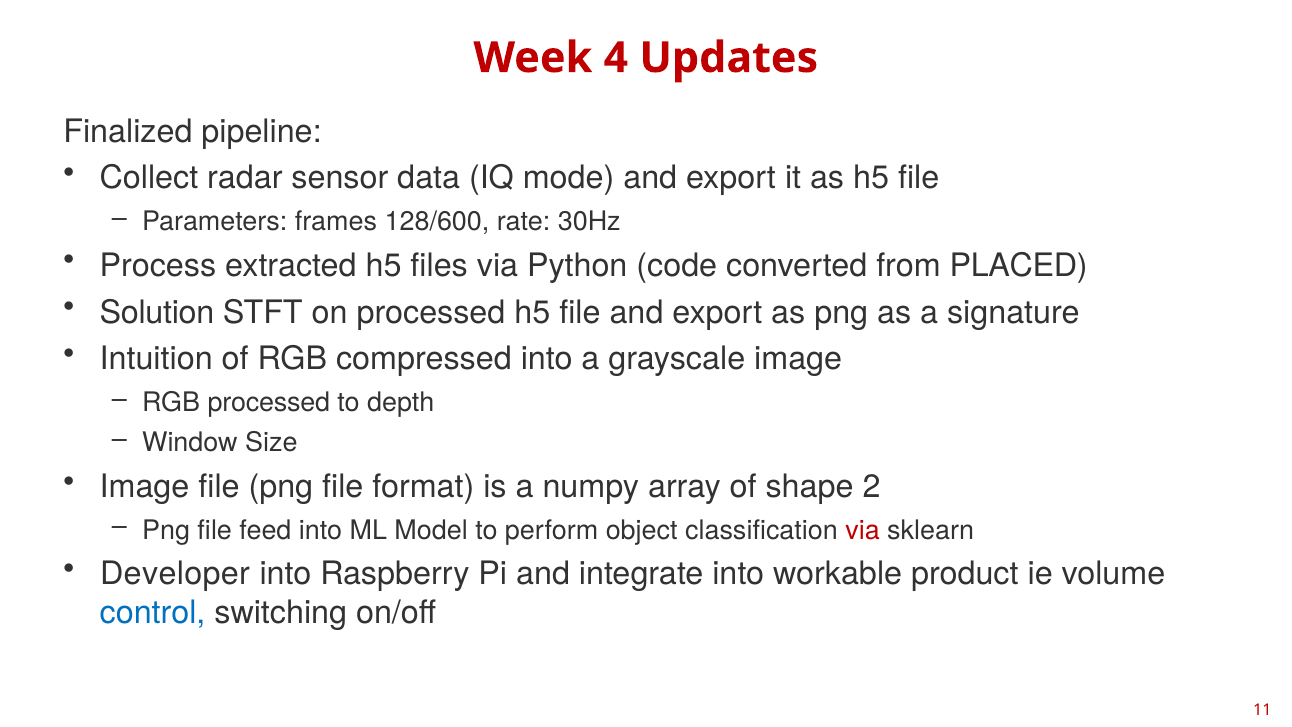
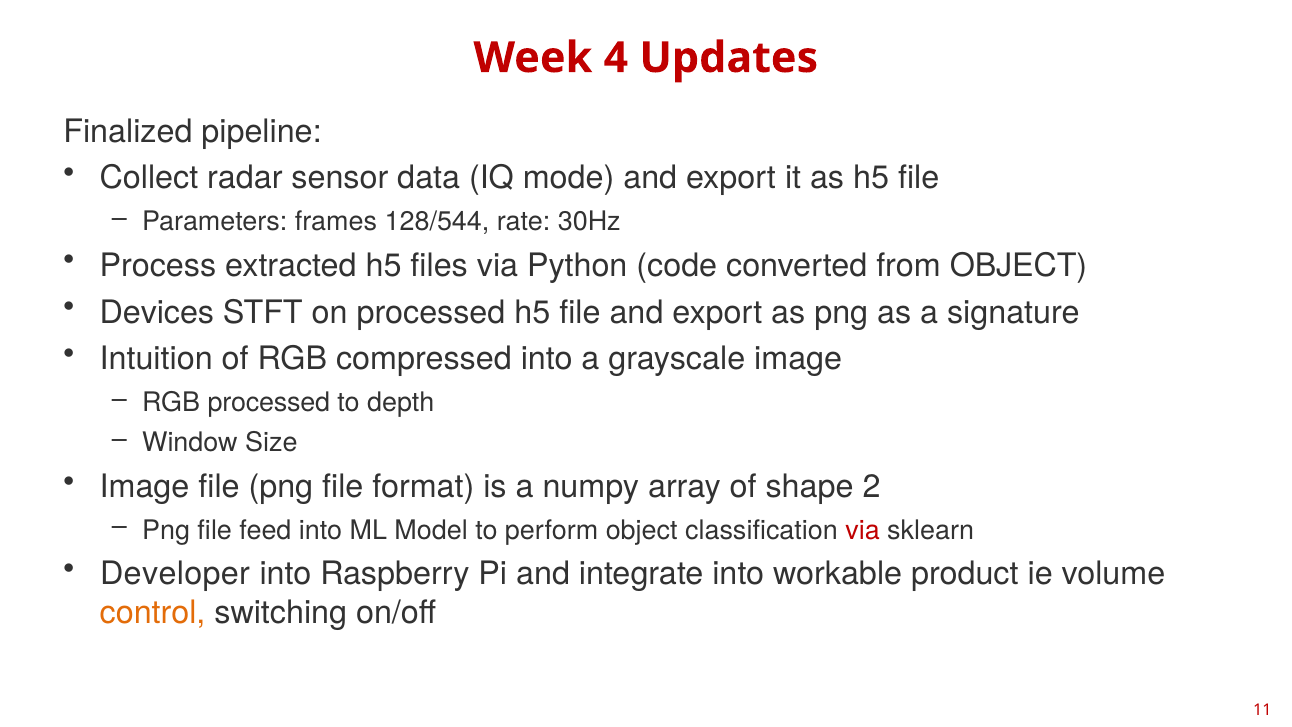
128/600: 128/600 -> 128/544 (437, 221)
from PLACED: PLACED -> OBJECT (1019, 265)
Solution: Solution -> Devices (157, 312)
control colour: blue -> orange (153, 613)
